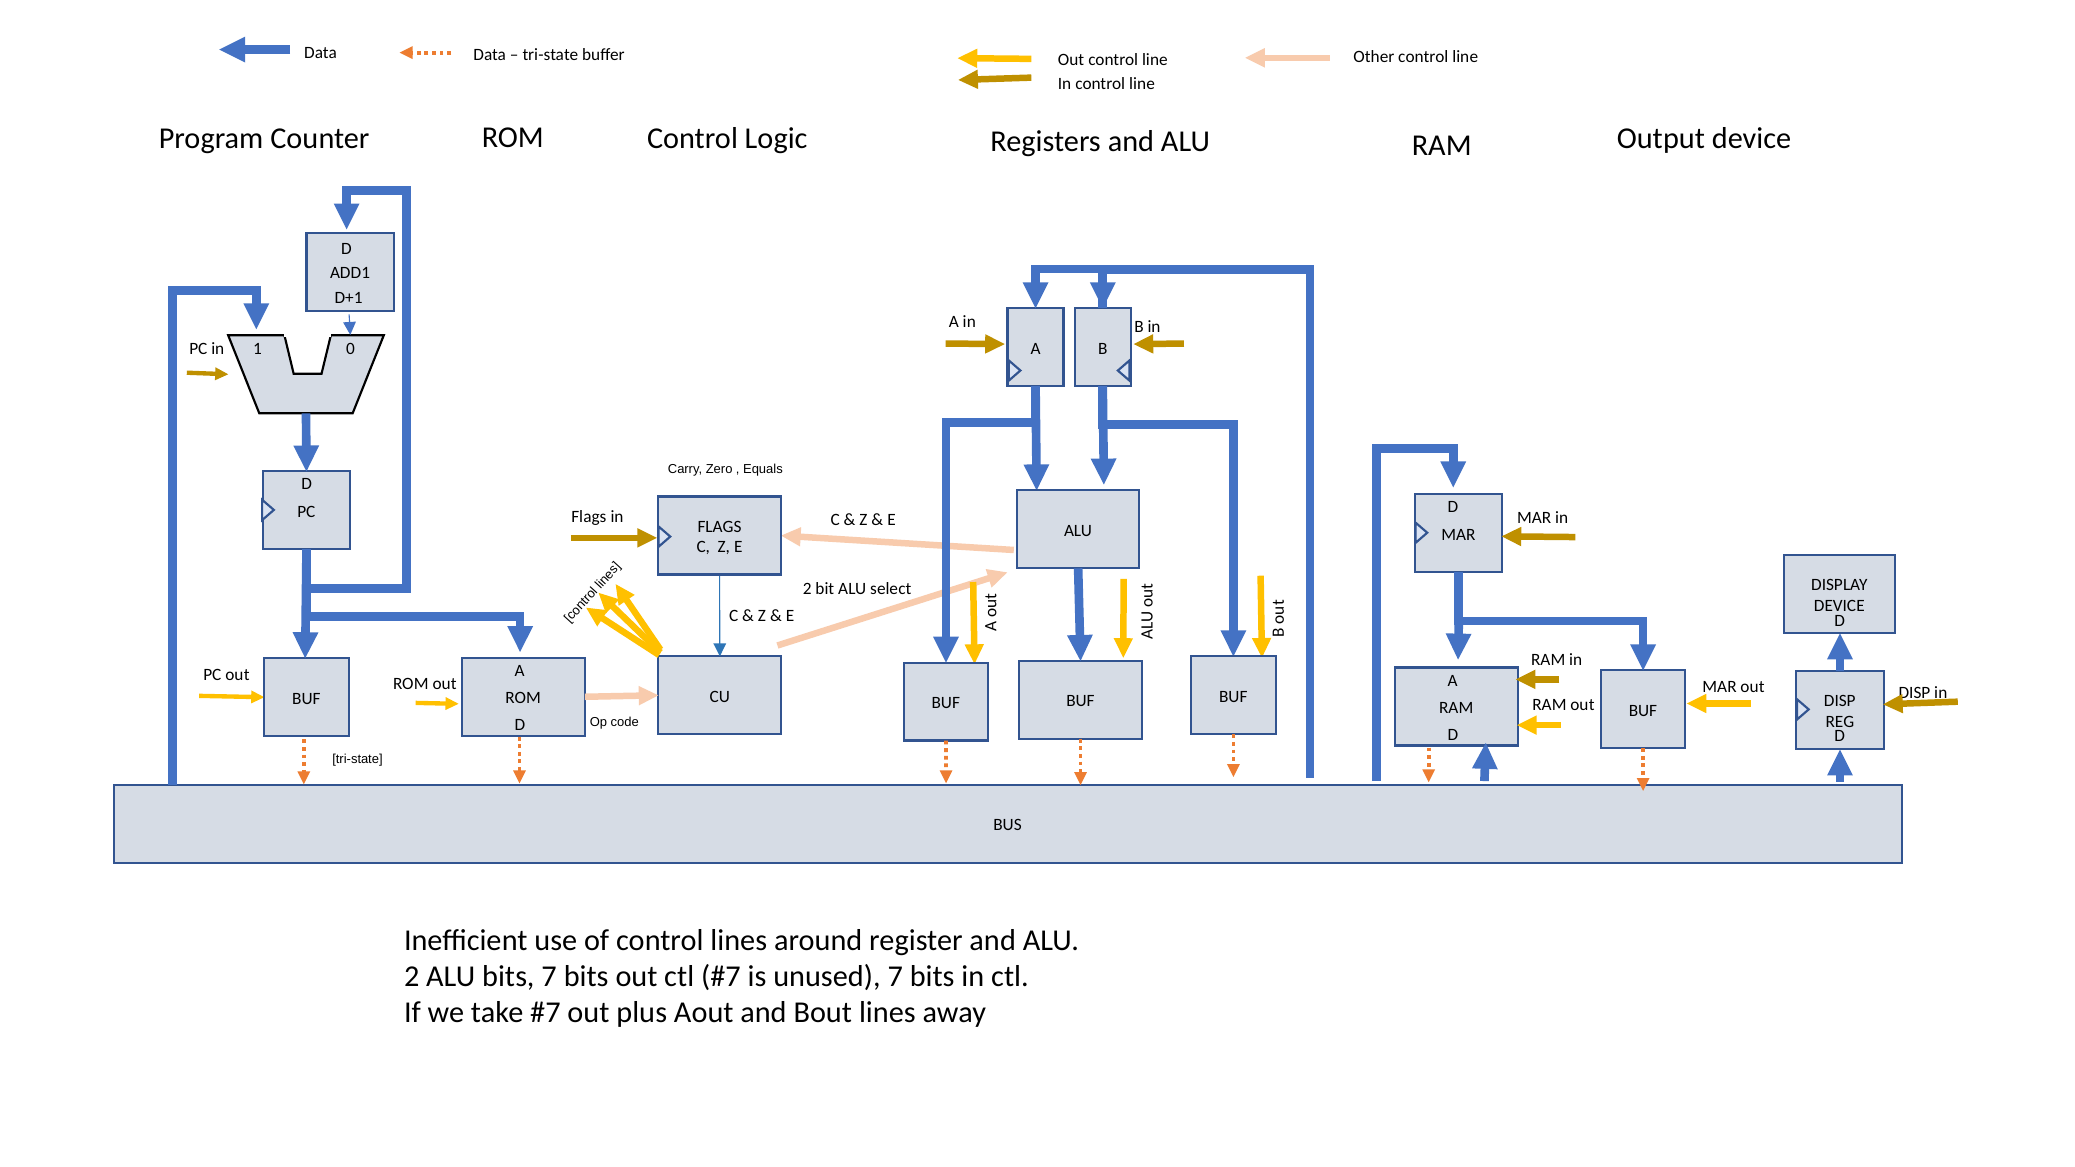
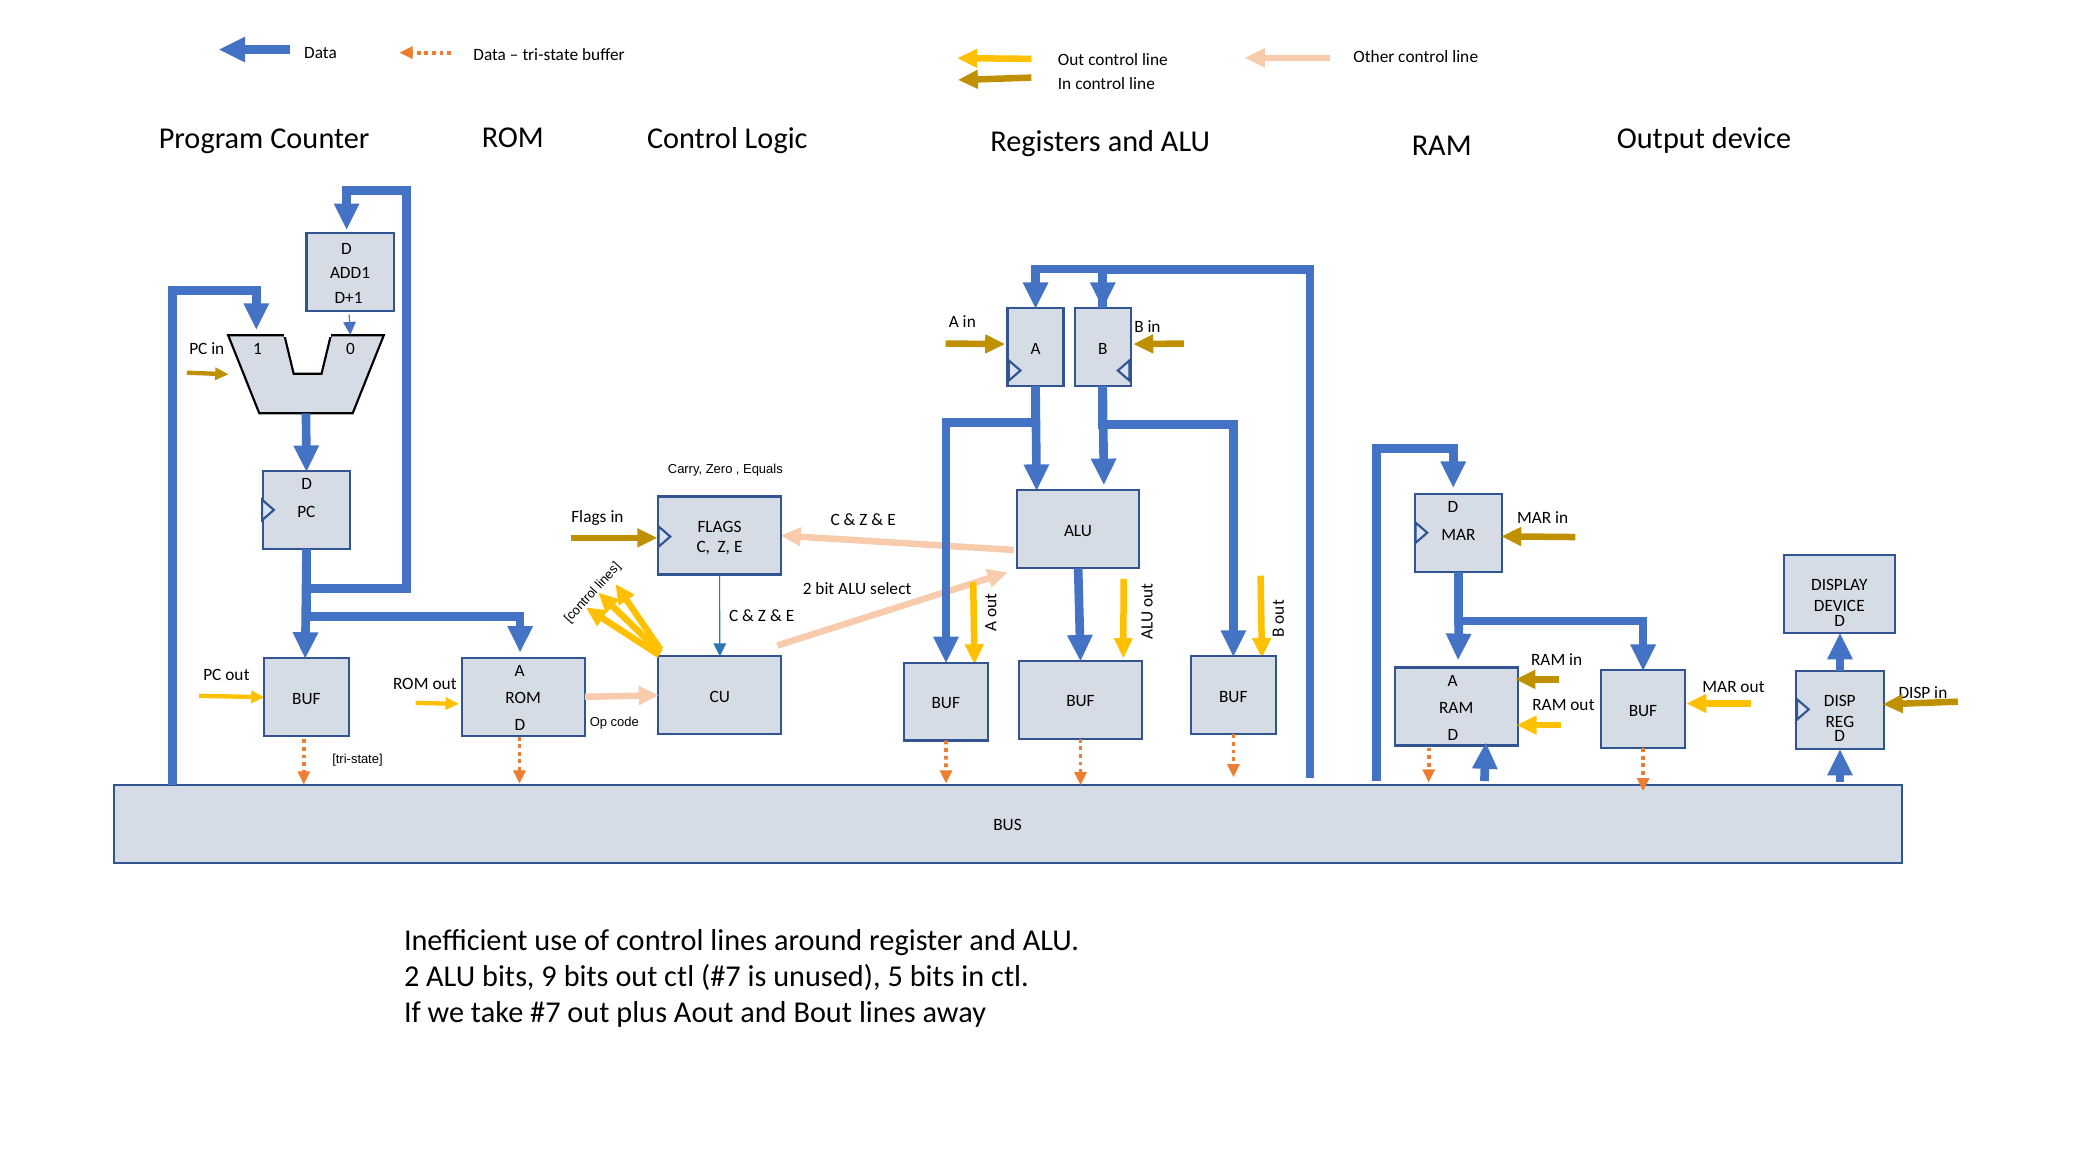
bits 7: 7 -> 9 (549, 977)
unused 7: 7 -> 5 (895, 977)
